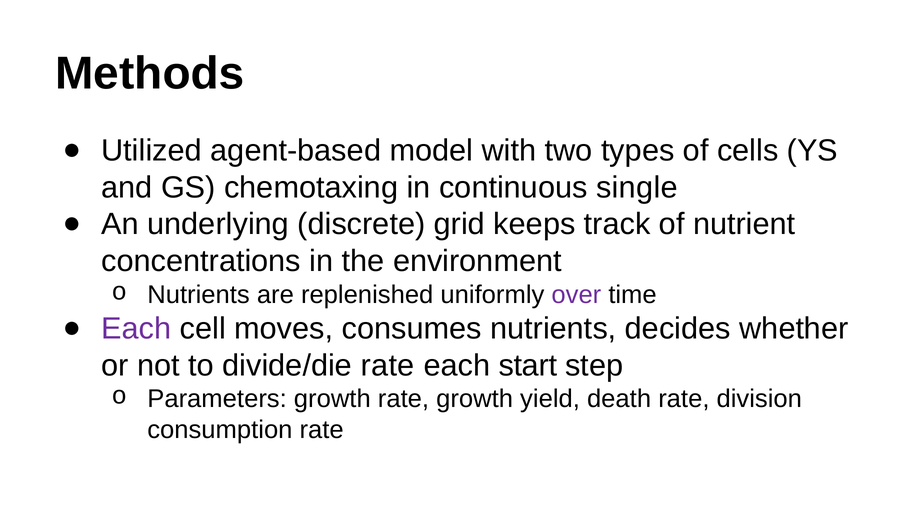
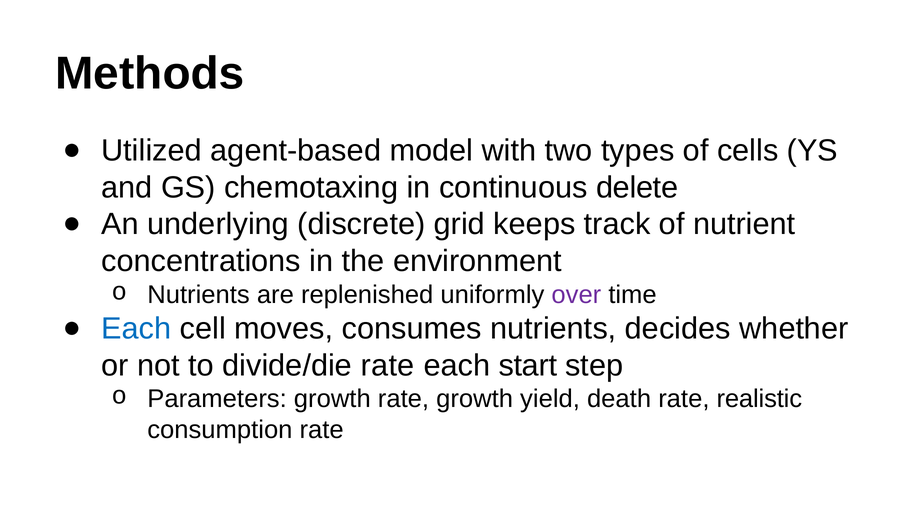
single: single -> delete (637, 188)
Each colour: purple -> blue (136, 329)
division: division -> realistic (759, 399)
